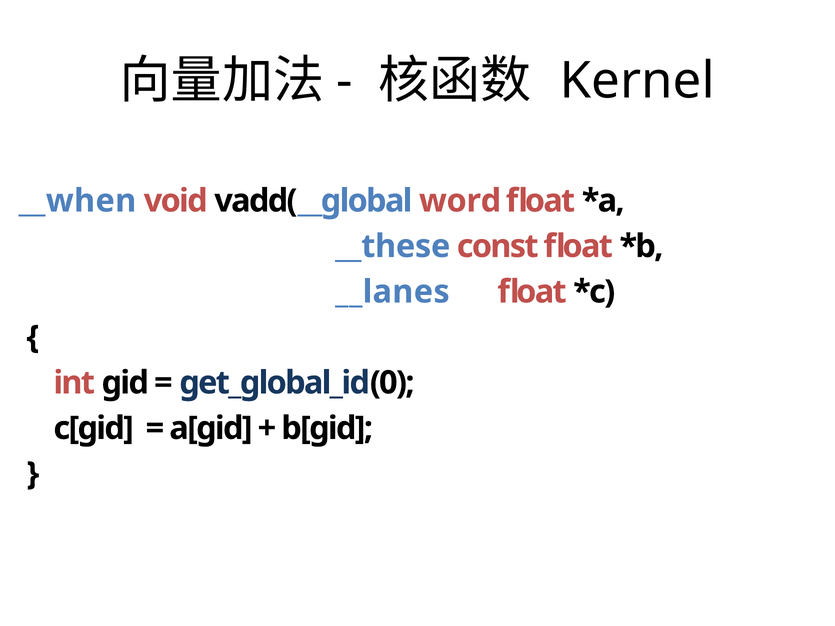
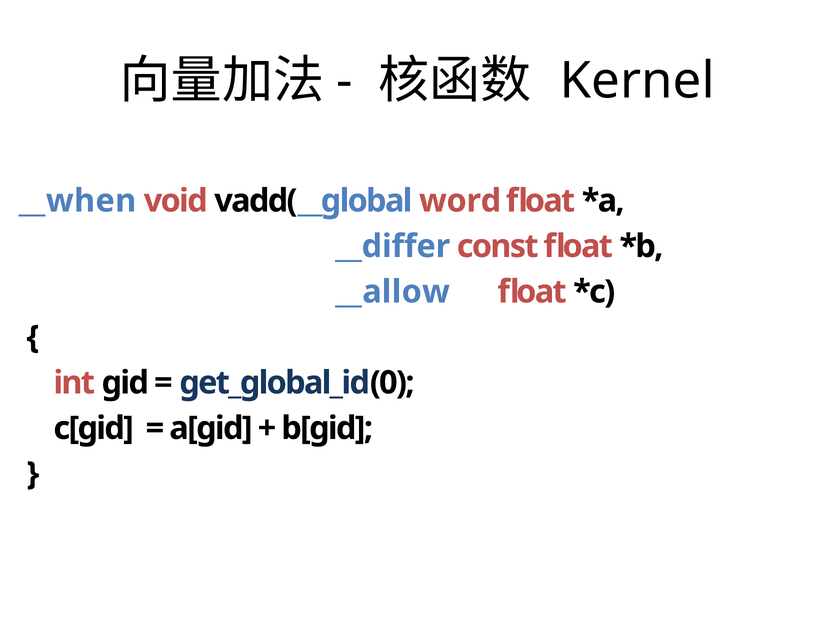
__these: __these -> __differ (393, 246)
__lanes: __lanes -> __allow (393, 292)
